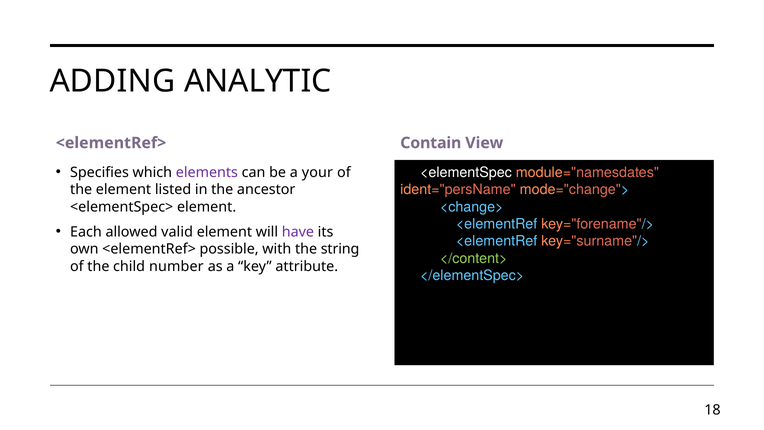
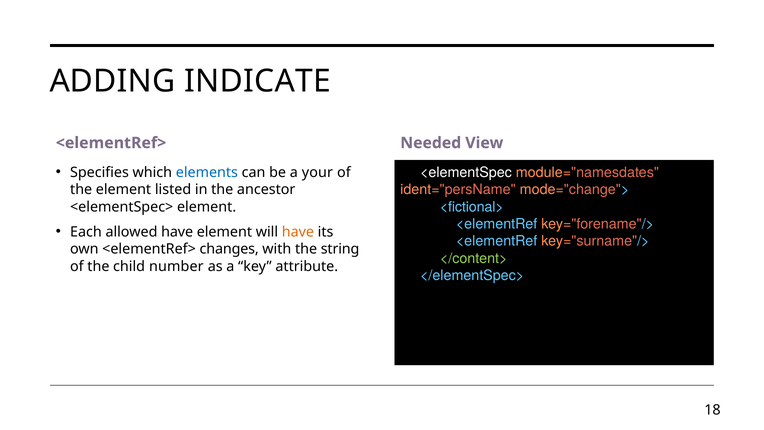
ANALYTIC: ANALYTIC -> INDICATE (257, 81)
Contain: Contain -> Needed (431, 143)
elements colour: purple -> blue (207, 172)
<change>: <change> -> <fictional> (472, 207)
allowed valid: valid -> have (177, 232)
have colour: purple -> orange (298, 232)
possible: possible -> changes (229, 249)
